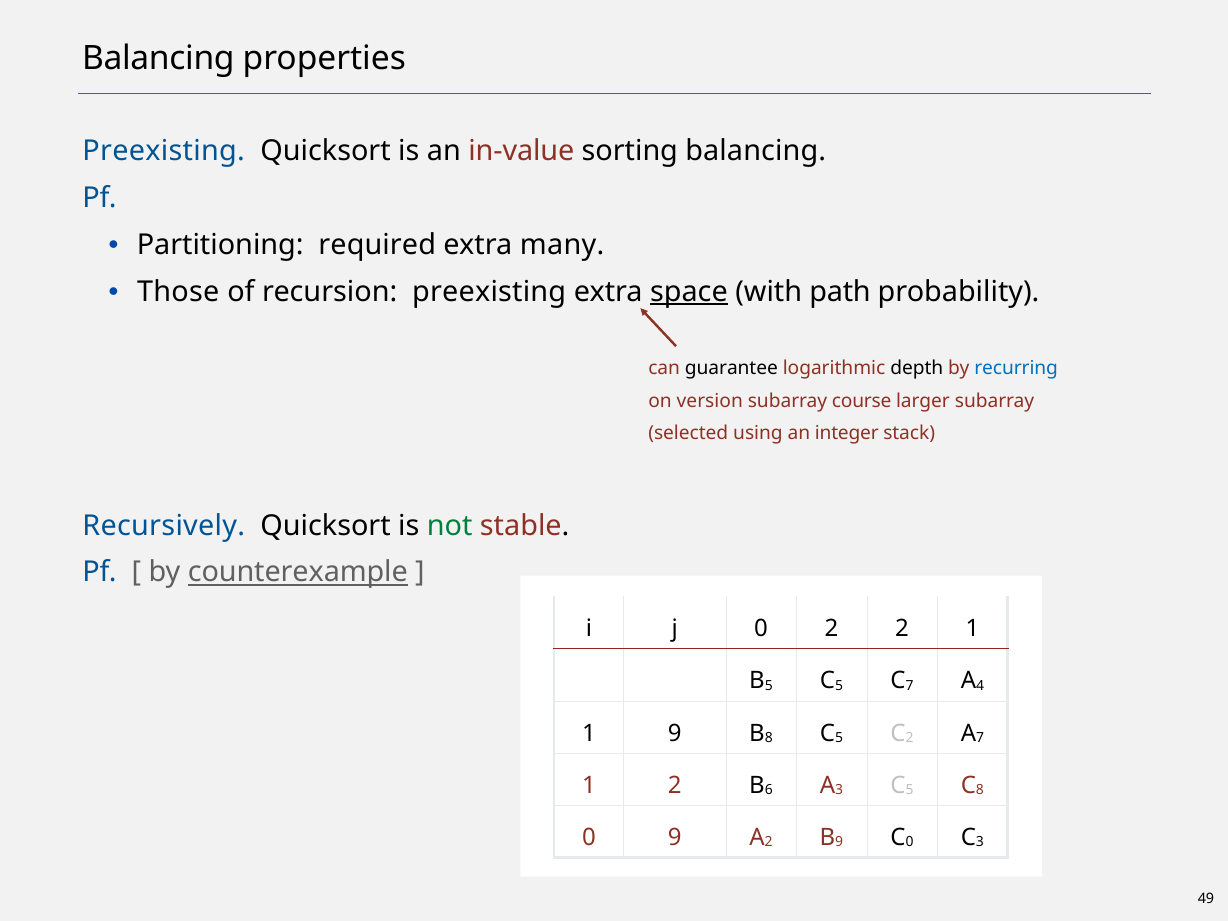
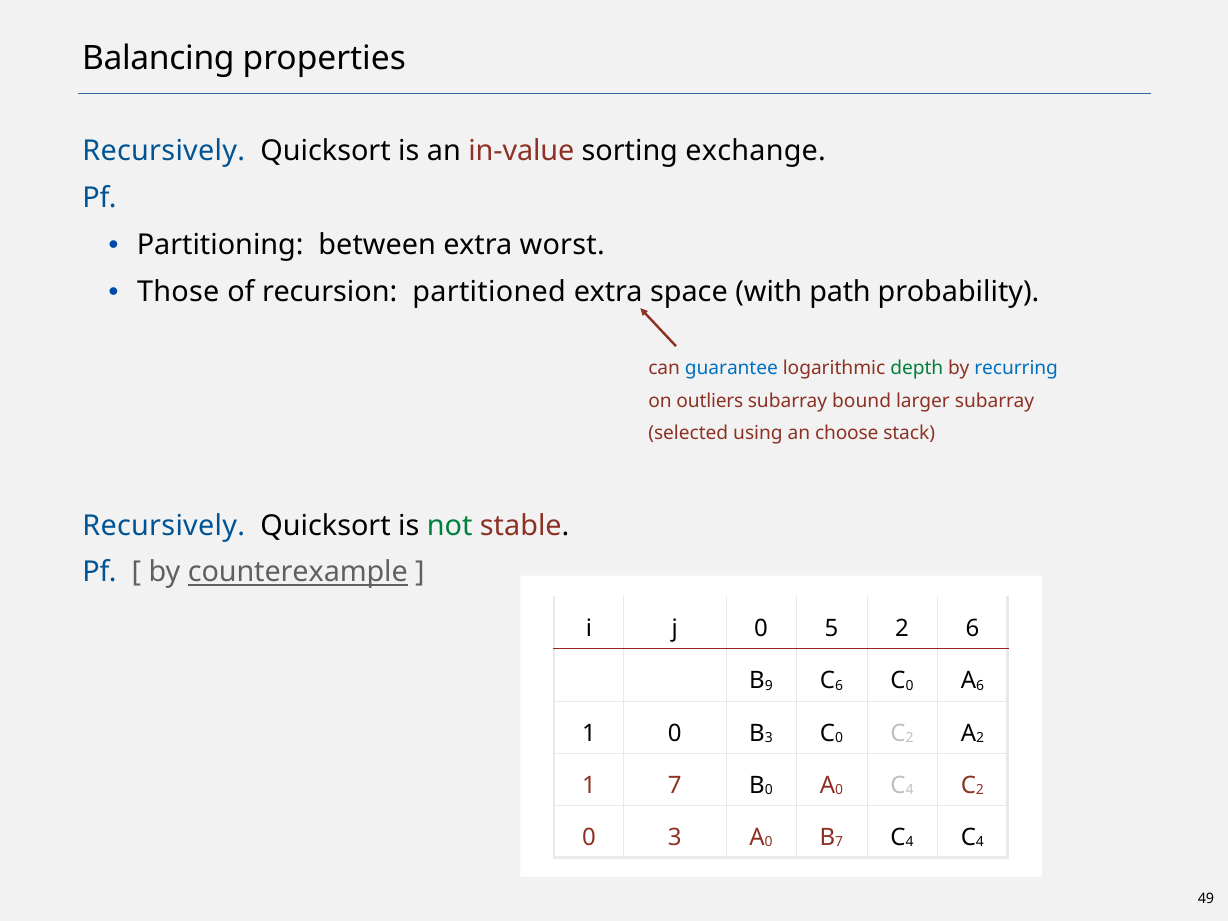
Preexisting: Preexisting -> Recursively (164, 151)
sorting balancing: balancing -> exchange (756, 151)
required: required -> between (377, 245)
many: many -> worst (562, 245)
recursion preexisting: preexisting -> partitioned (489, 292)
space underline: present -> none (689, 292)
guarantee colour: black -> blue (731, 369)
depth colour: black -> green (917, 369)
version: version -> outliers (710, 401)
course: course -> bound (862, 401)
integer: integer -> choose (847, 433)
0 2: 2 -> 5 (831, 629)
2 1: 1 -> 6 (972, 629)
5: 5 -> 9 (769, 686)
5: 5 -> 6 (839, 686)
7: 7 -> 0 (909, 686)
4: 4 -> 6 (980, 686)
1 9: 9 -> 0 (675, 733)
8: 8 -> 3 (769, 738)
5: 5 -> 0 (839, 738)
7: 7 -> 2 (980, 738)
1 2: 2 -> 7 (675, 786)
6: 6 -> 0 (769, 790)
3: 3 -> 0 (839, 790)
5: 5 -> 4 (909, 790)
8: 8 -> 2 (980, 790)
0 9: 9 -> 3 (675, 838)
2: 2 -> 0 (769, 842)
9: 9 -> 7 (839, 842)
0: 0 -> 4 (909, 842)
3: 3 -> 4 (980, 842)
